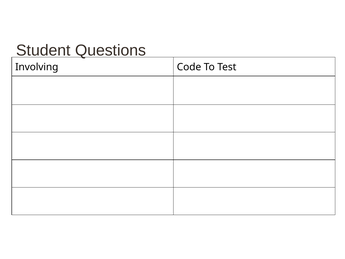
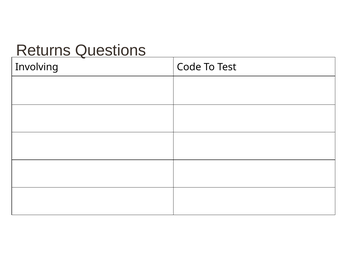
Student: Student -> Returns (43, 50)
